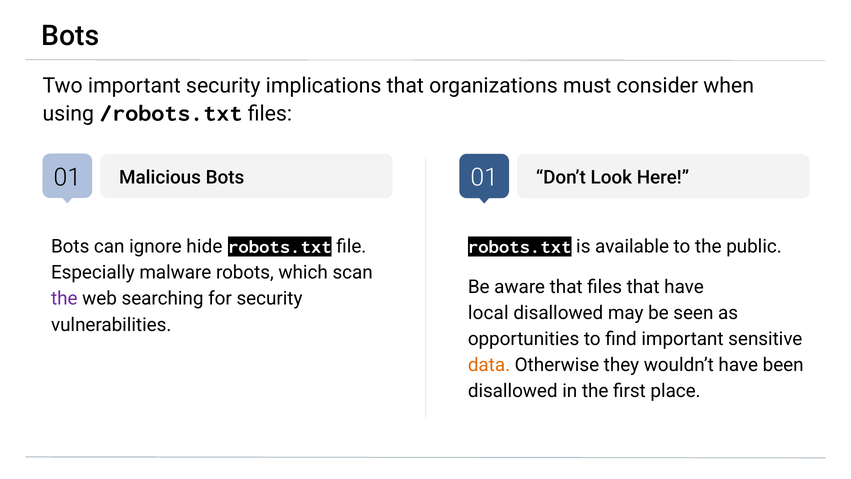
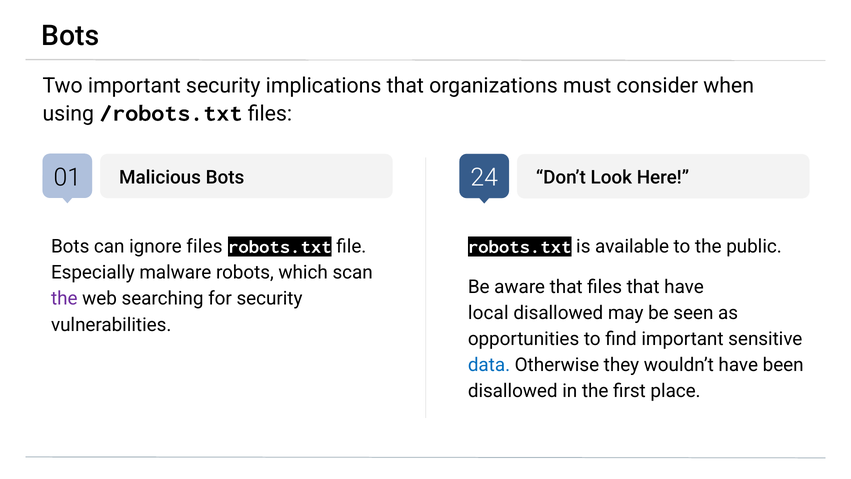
01 01: 01 -> 24 (484, 178)
ignore hide: hide -> files (204, 246)
data colour: orange -> blue (489, 365)
